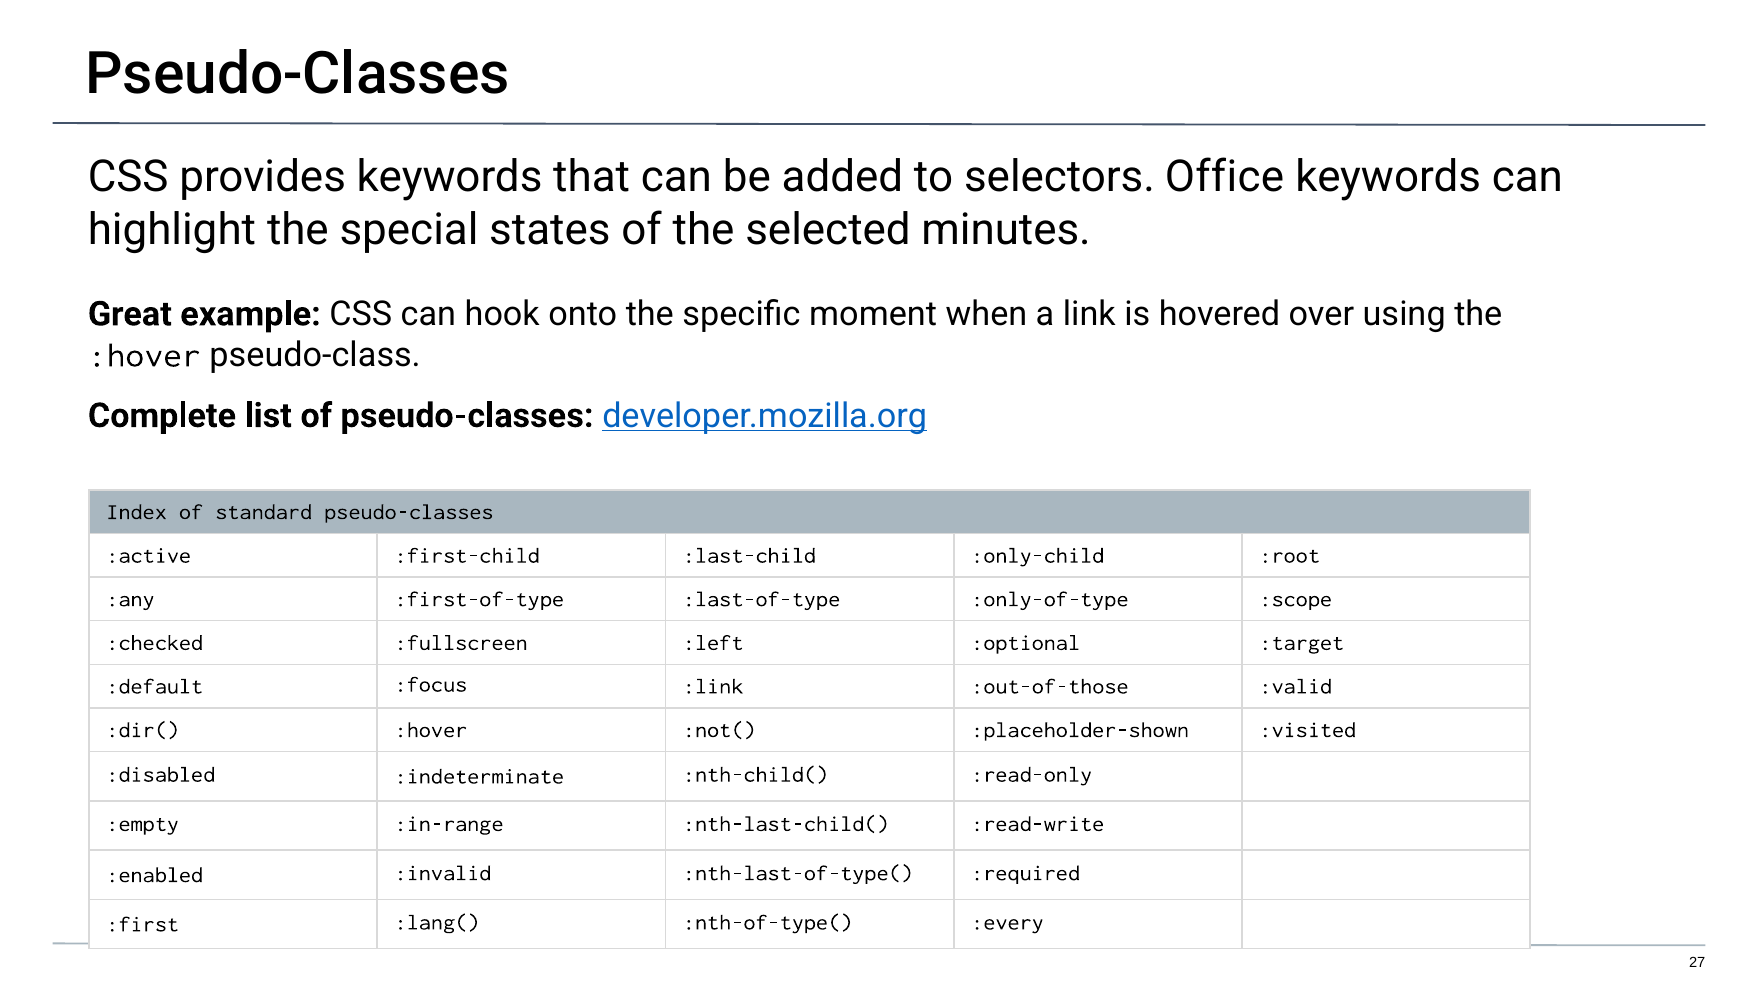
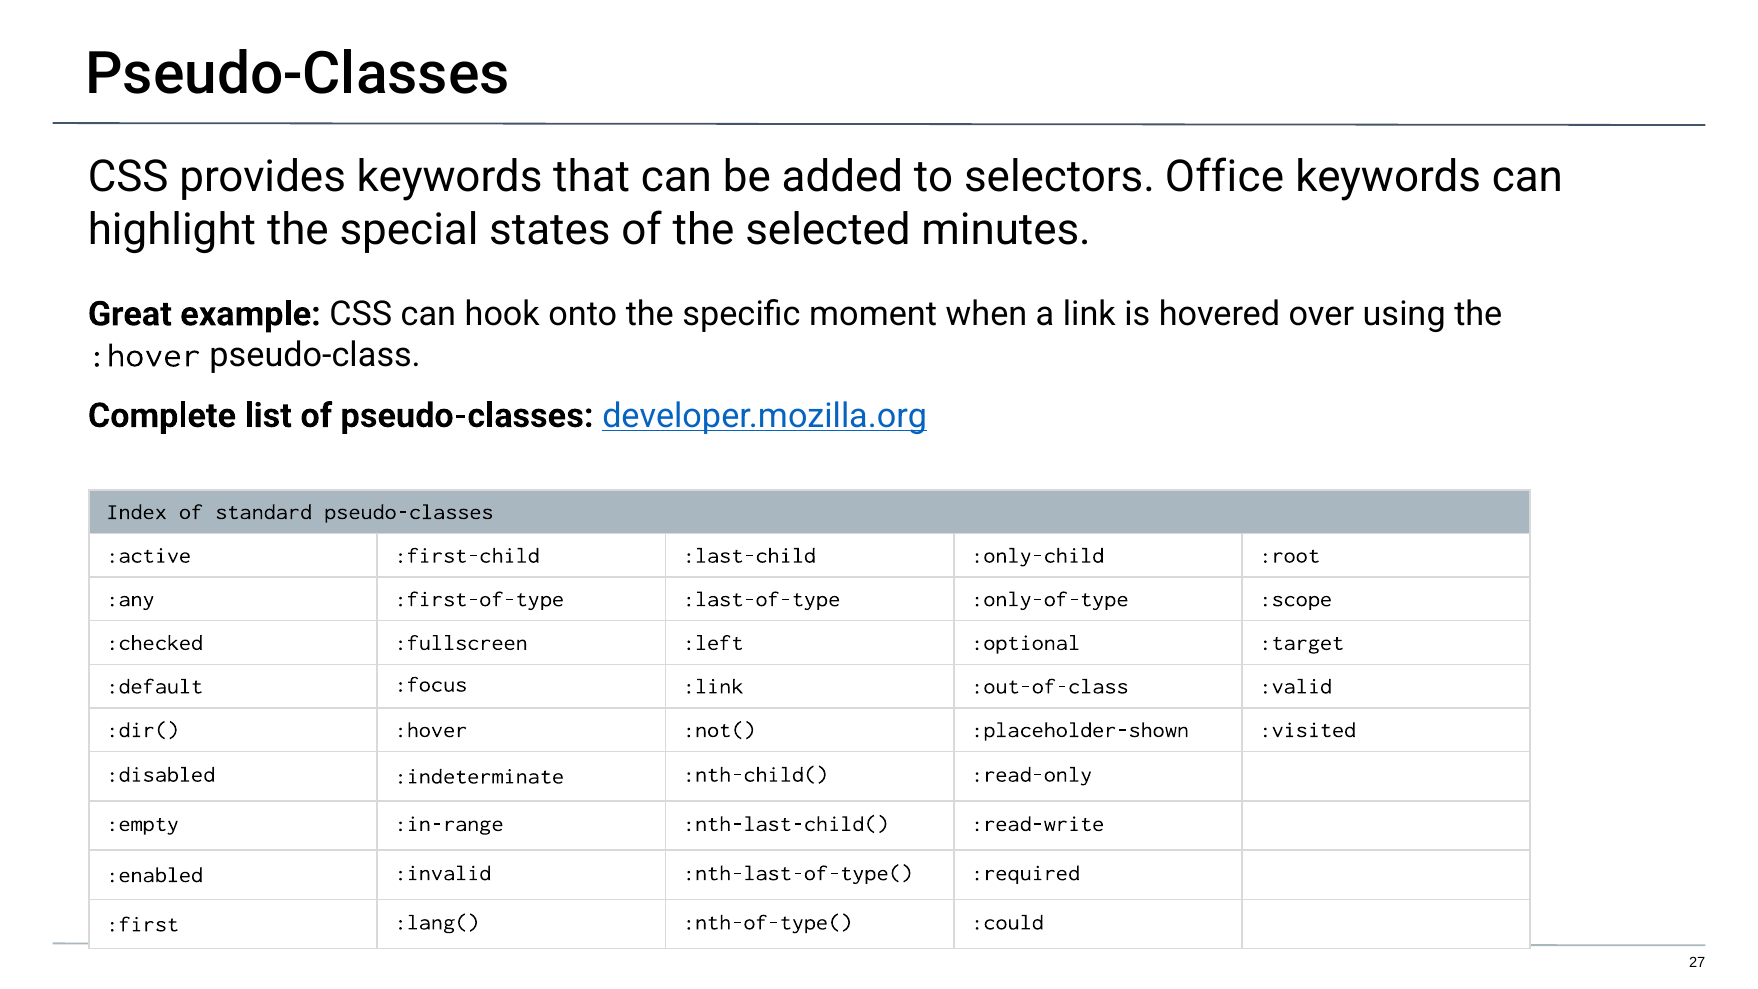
:out-of-those: :out-of-those -> :out-of-class (1050, 686)
:every: :every -> :could (1008, 922)
